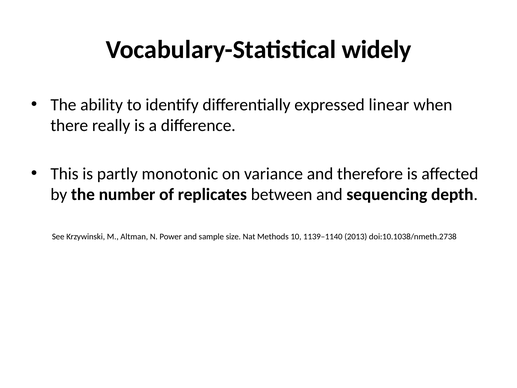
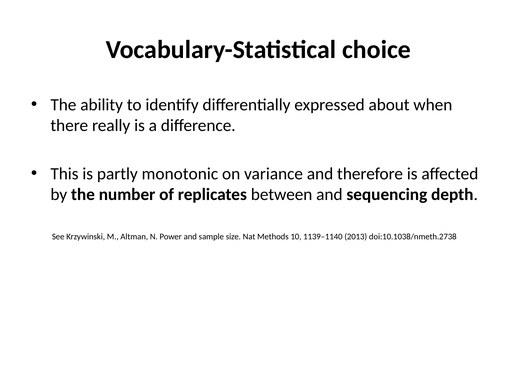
widely: widely -> choice (377, 50)
linear: linear -> about (389, 105)
